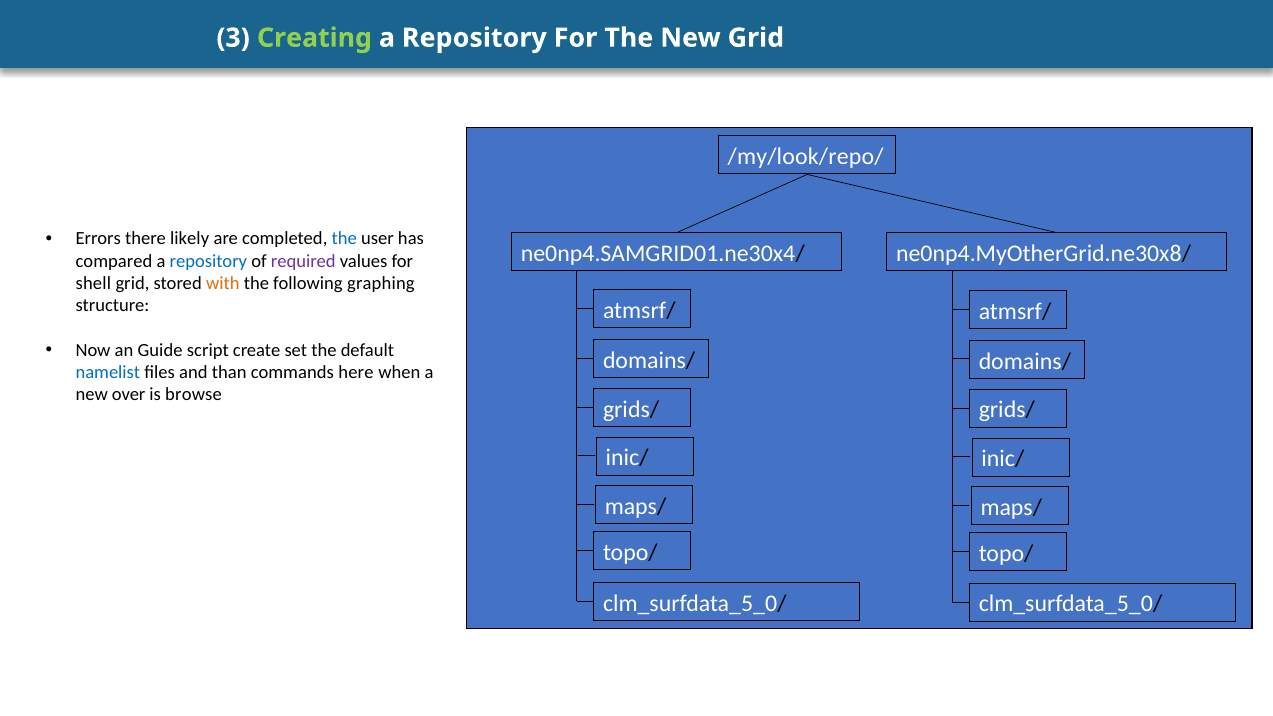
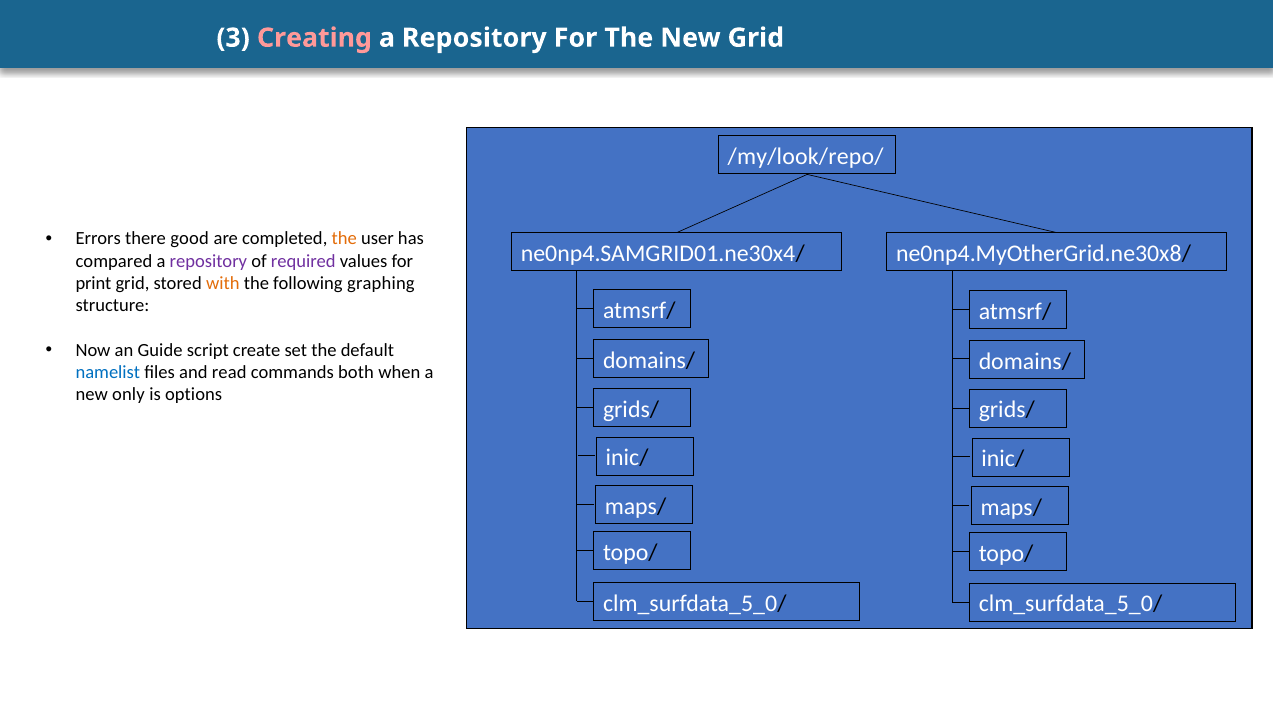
Creating colour: light green -> pink (314, 38)
likely: likely -> good (190, 239)
the colour: blue -> orange (344, 239)
repository colour: blue -> purple (208, 261)
shell: shell -> print (93, 283)
than: than -> read (229, 373)
here: here -> both (356, 373)
over: over -> only (128, 395)
browse: browse -> options (194, 395)
